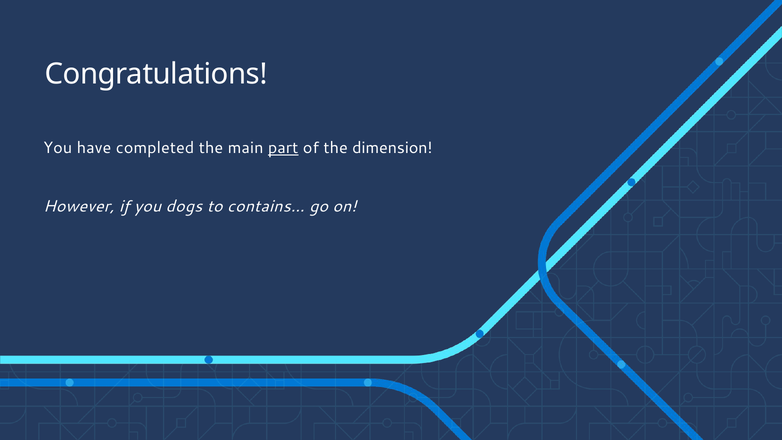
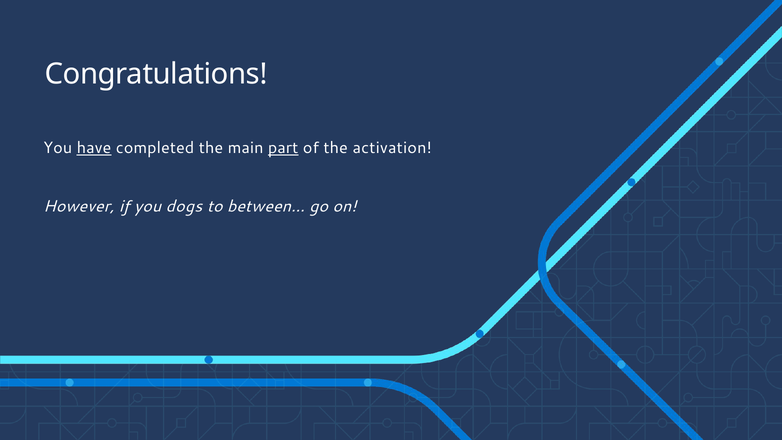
have underline: none -> present (94, 148)
dimension: dimension -> activation (392, 148)
contains…: contains… -> between… (266, 206)
